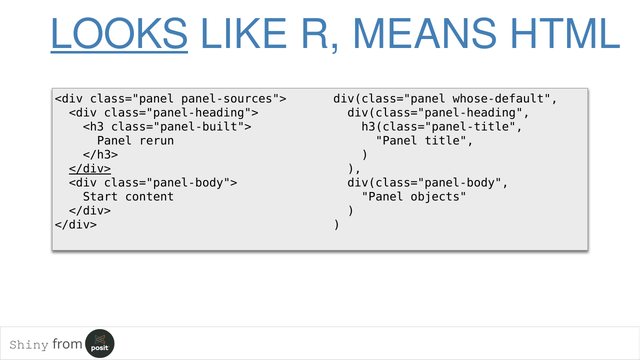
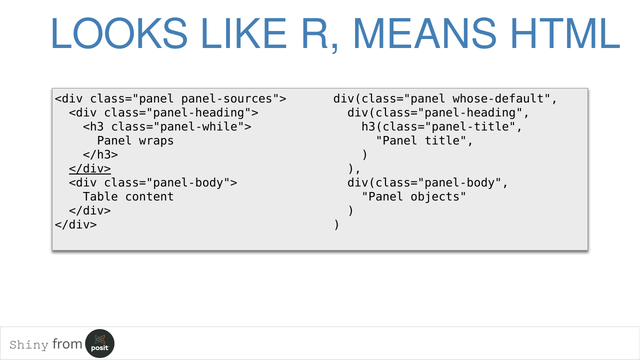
LOOKS underline: present -> none (119, 35)
class="panel-built">: class="panel-built"> -> class="panel-while"> (181, 127)
rerun: rerun -> wraps (157, 141)
Start: Start -> Table (101, 197)
